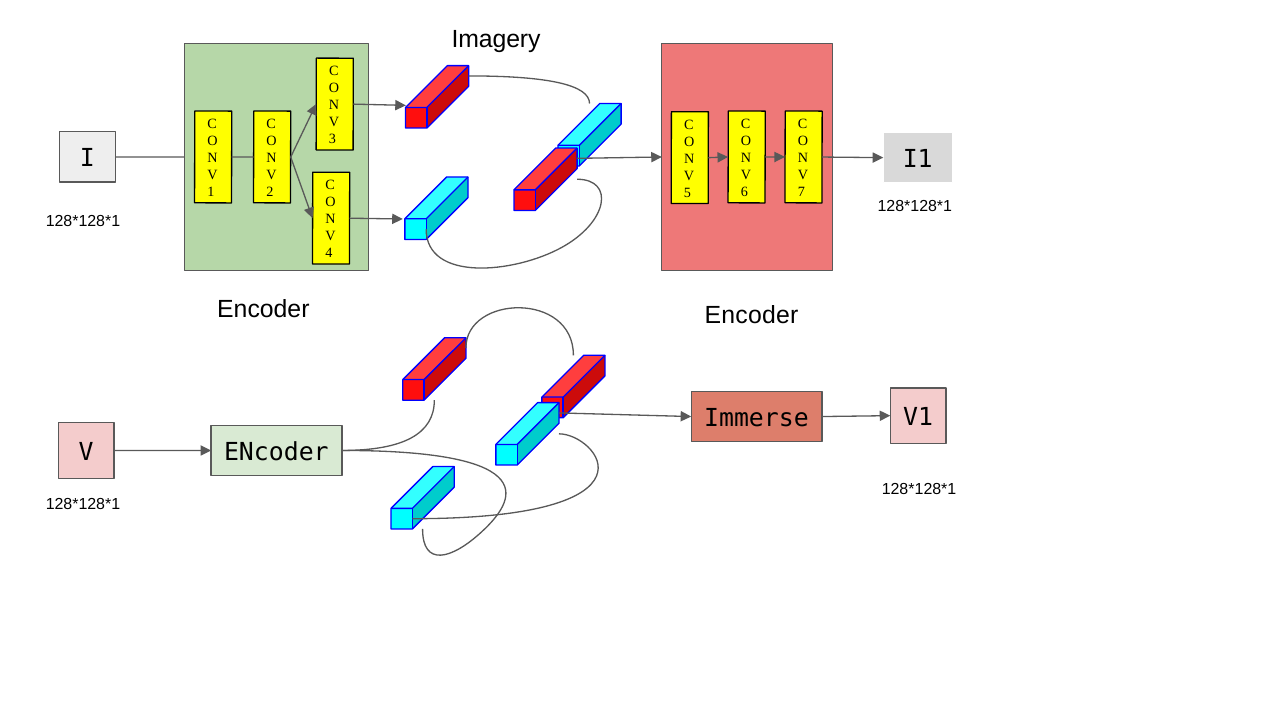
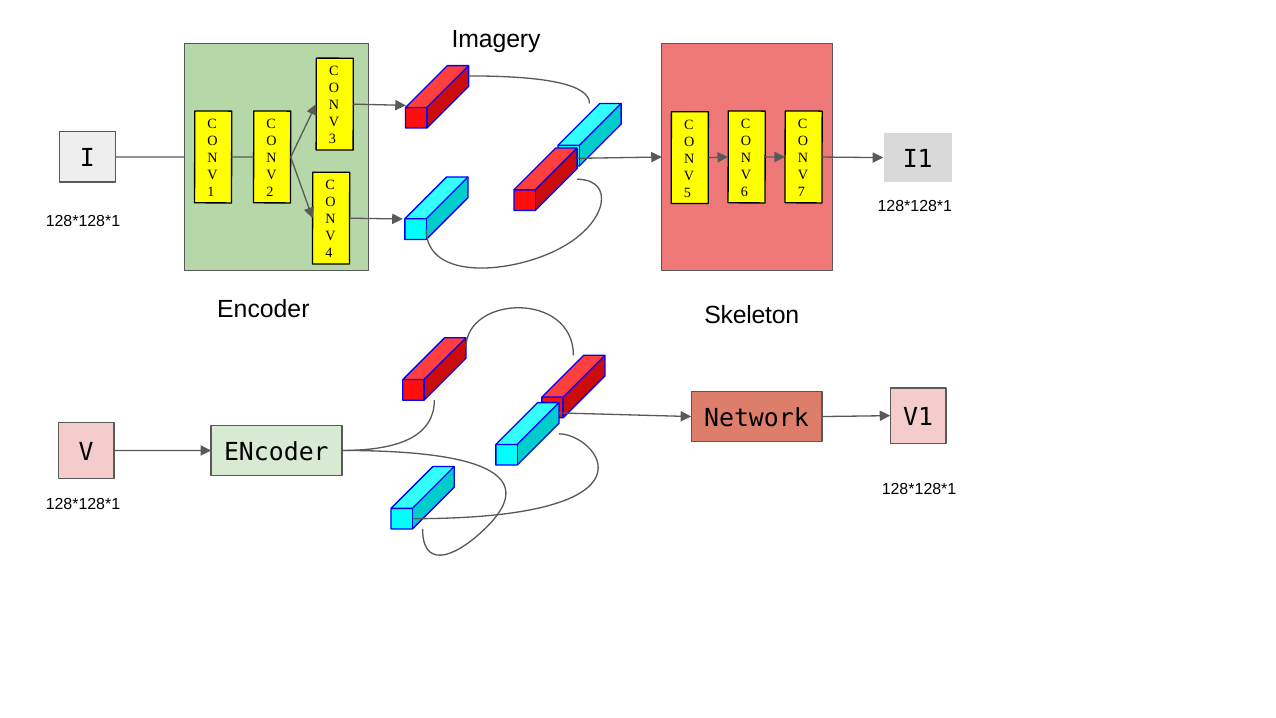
Encoder Encoder: Encoder -> Skeleton (752, 315)
Immerse: Immerse -> Network (756, 418)
